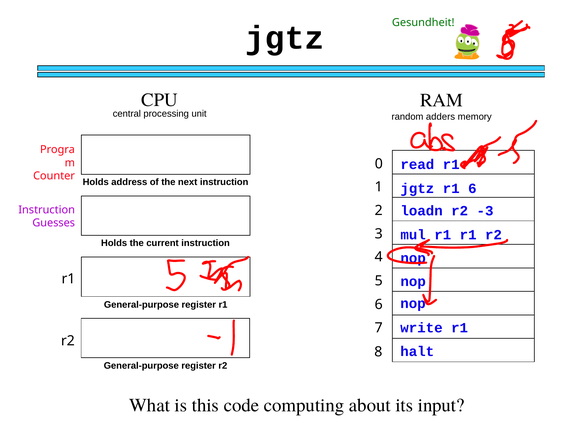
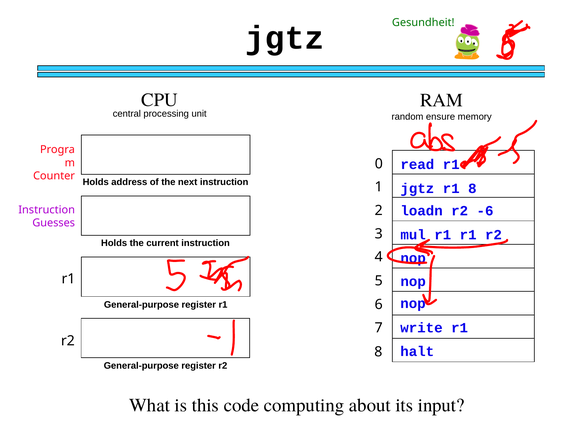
adders: adders -> ensure (441, 117)
r1 6: 6 -> 8 (472, 188)
-3: -3 -> -6 (485, 211)
